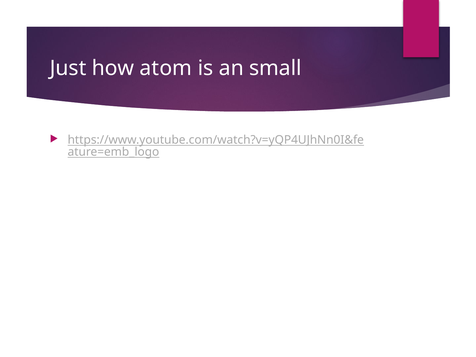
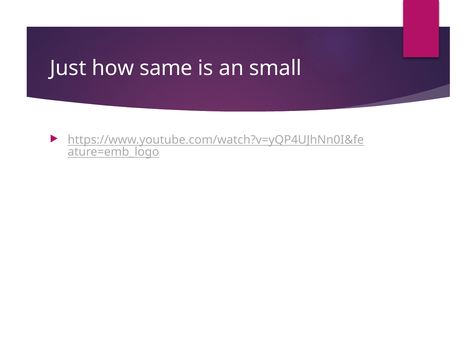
atom: atom -> same (166, 68)
